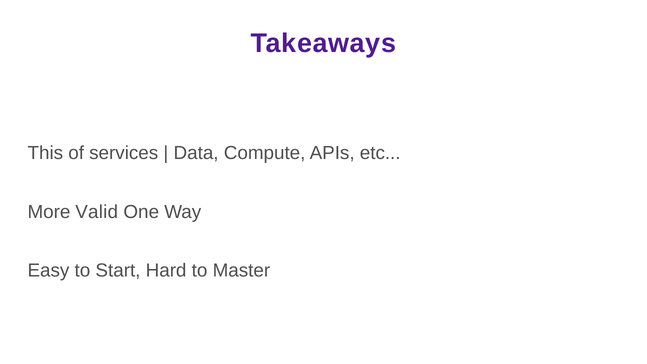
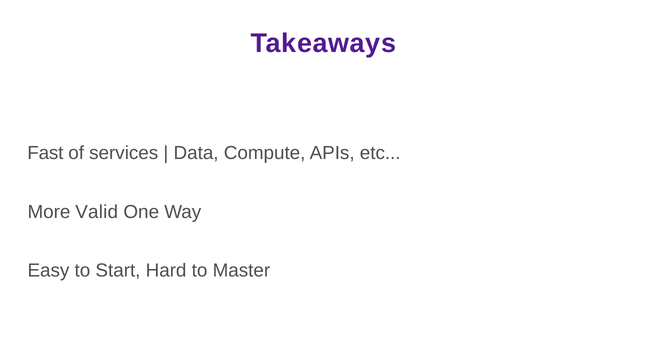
This: This -> Fast (45, 153)
